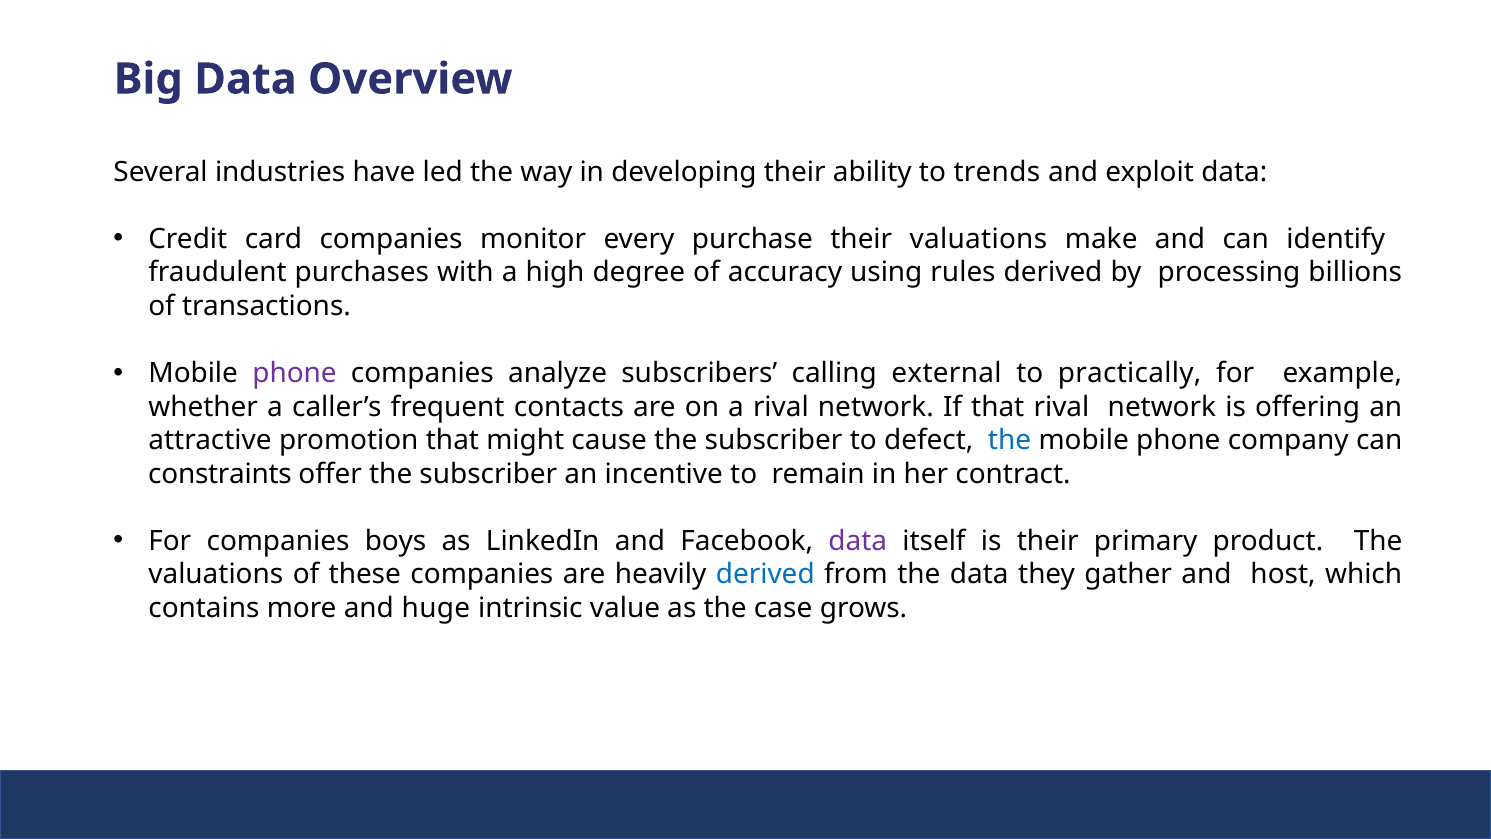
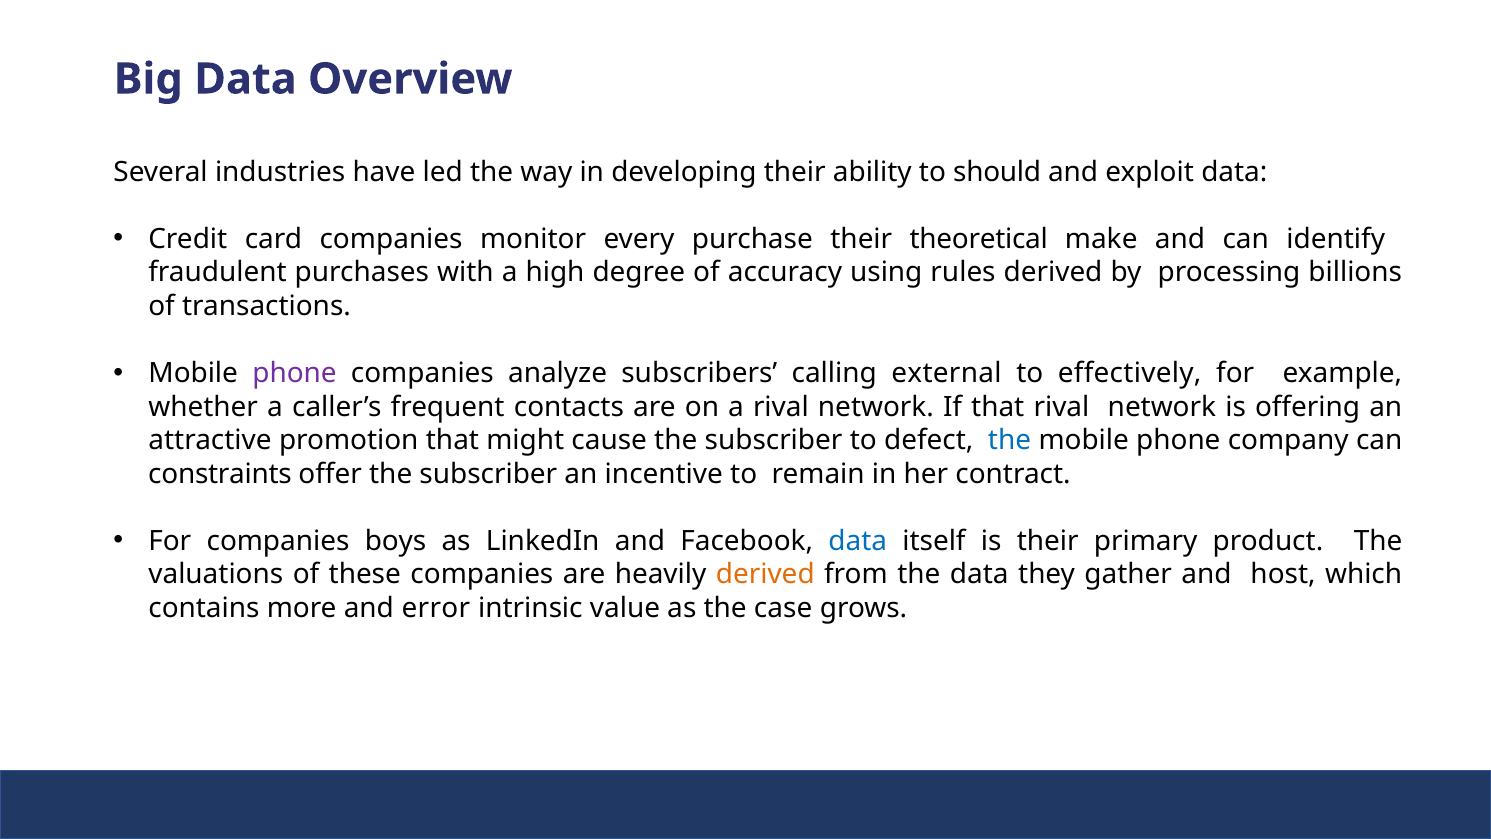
trends: trends -> should (997, 172)
their valuations: valuations -> theoretical (979, 239)
practically: practically -> effectively (1130, 373)
data colour: purple -> blue (858, 541)
derived colour: blue -> orange (765, 575)
huge: huge -> error (436, 608)
